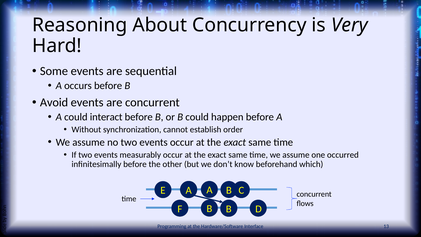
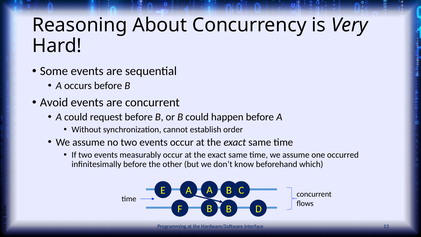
interact: interact -> request (106, 117)
